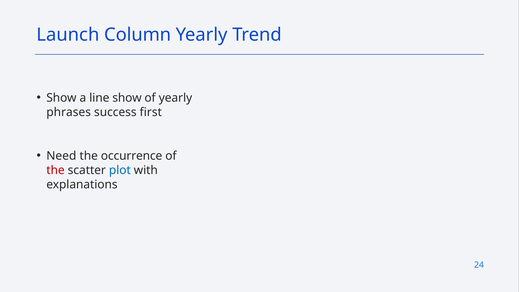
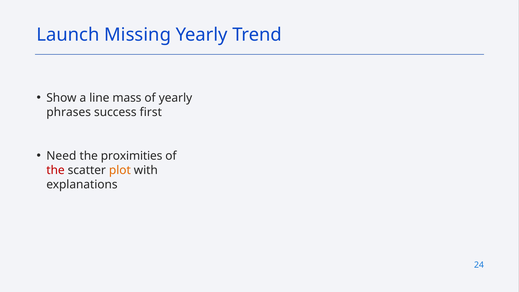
Column: Column -> Missing (138, 35)
line show: show -> mass (127, 98)
occurrence: occurrence -> proximities (132, 156)
plot colour: blue -> orange (120, 170)
